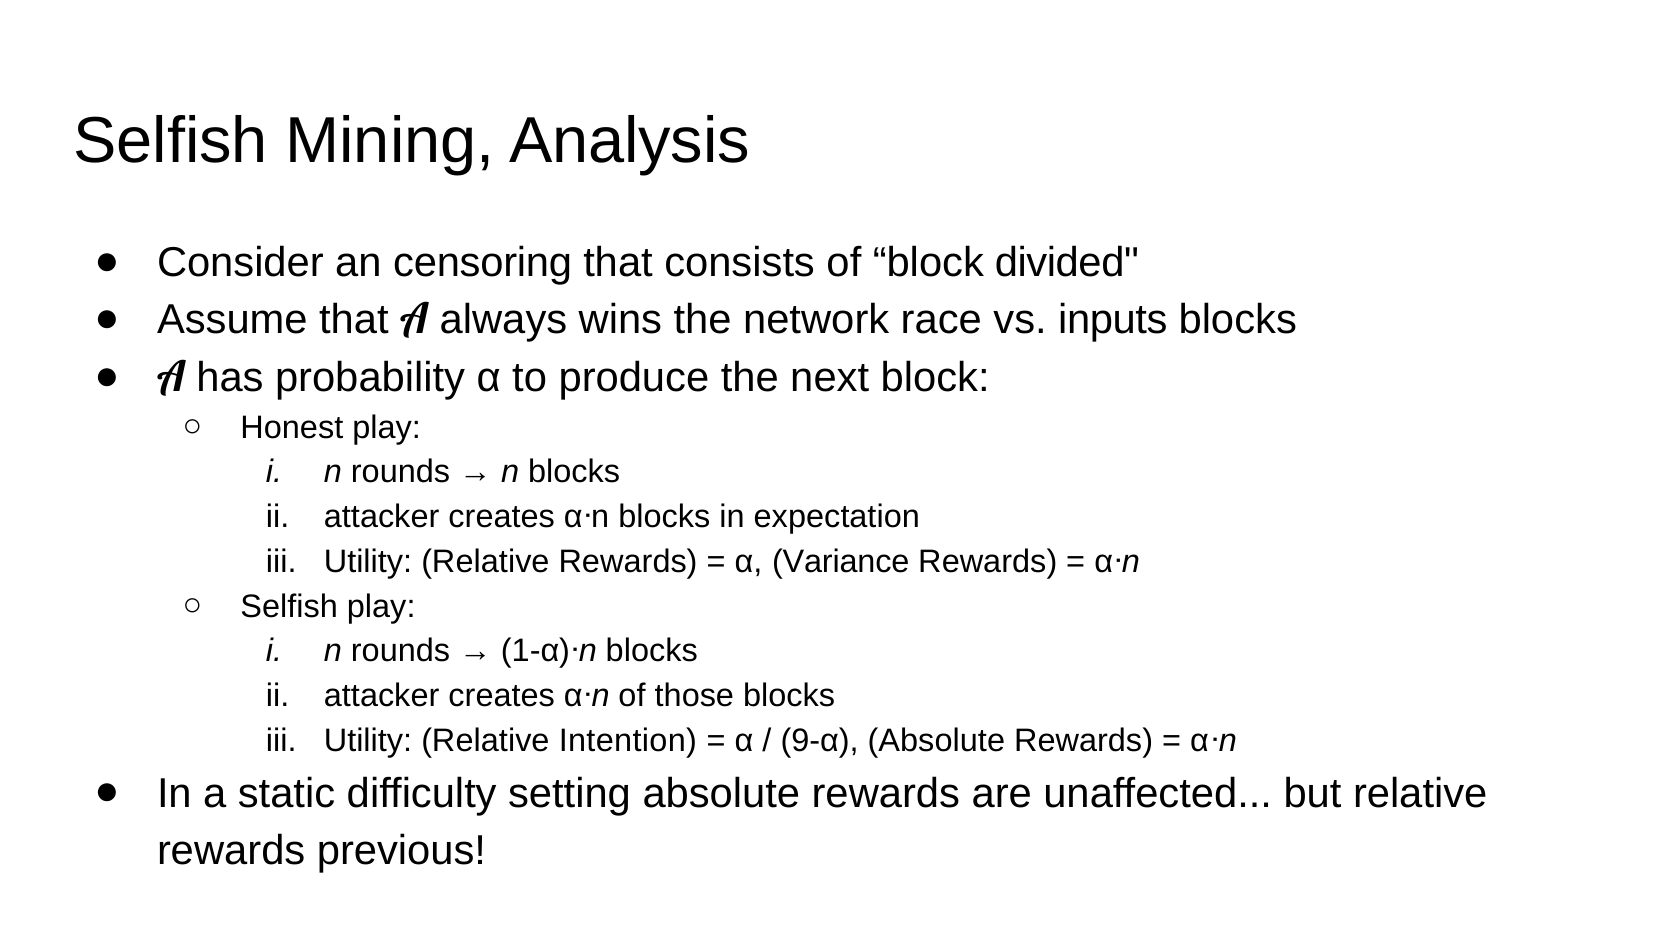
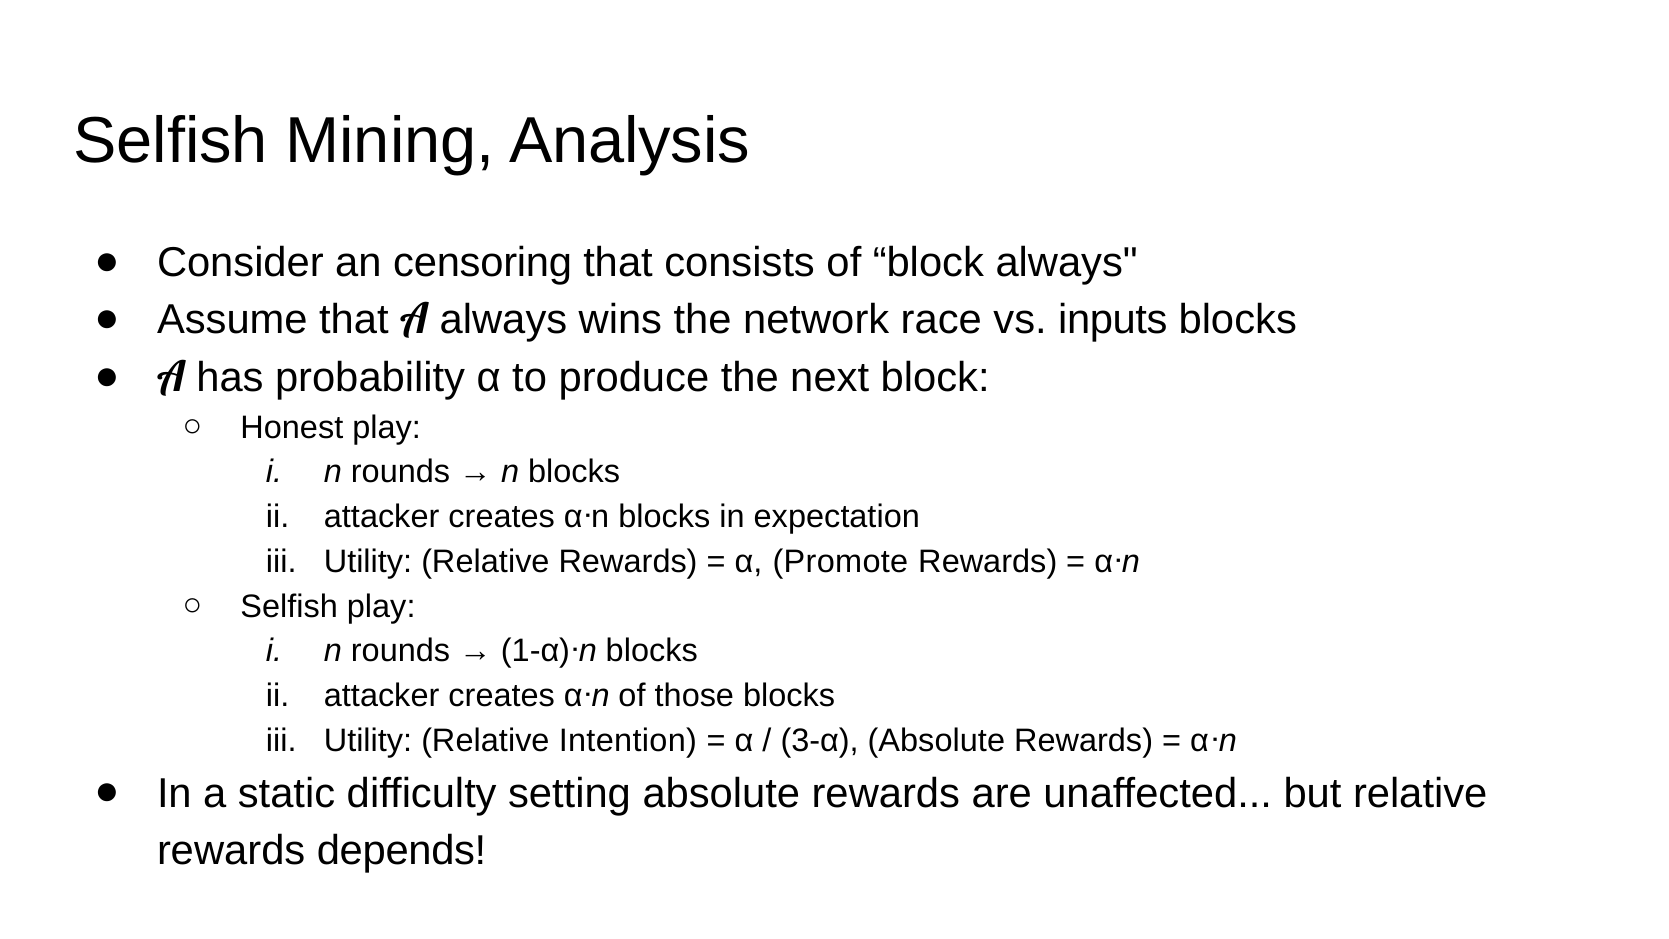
block divided: divided -> always (1067, 262)
Variance: Variance -> Promote (840, 561)
9-α: 9-α -> 3-α (820, 740)
previous: previous -> depends (402, 851)
